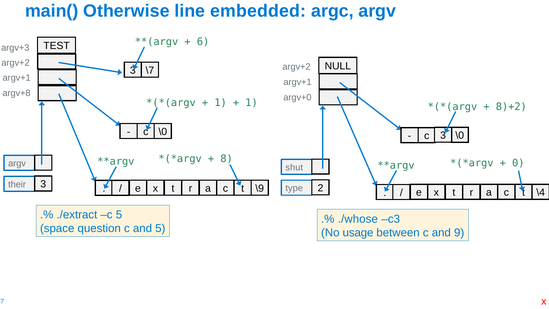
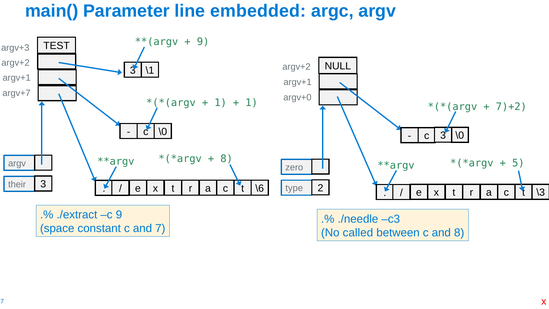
Otherwise: Otherwise -> Parameter (126, 11)
6: 6 -> 9 (203, 42)
\7: \7 -> \1 (150, 70)
argv+8: argv+8 -> argv+7 (17, 93)
8)+2: 8)+2 -> 7)+2 (511, 107)
0: 0 -> 5 (518, 163)
shut: shut -> zero (294, 167)
\9: \9 -> \6 (260, 188)
\4: \4 -> \3 (541, 192)
c 5: 5 -> 9 (119, 215)
./whose: ./whose -> ./needle (358, 219)
question: question -> constant (99, 228)
and 5: 5 -> 7 (160, 228)
usage: usage -> called (358, 232)
and 9: 9 -> 8 (459, 232)
